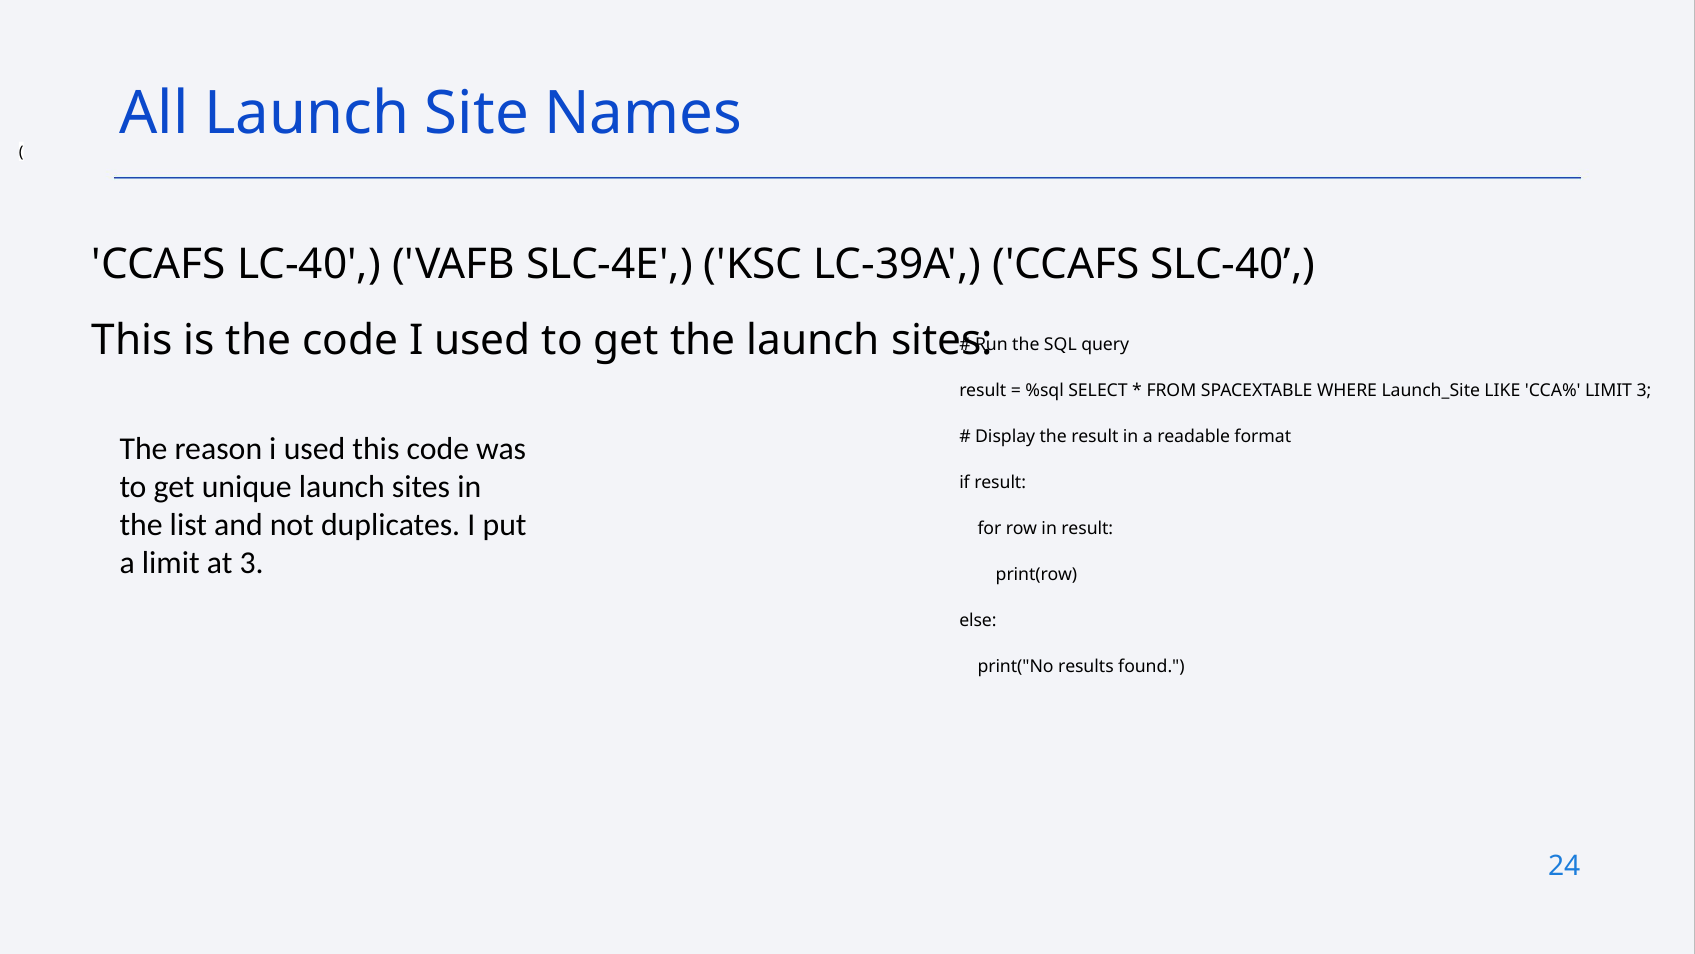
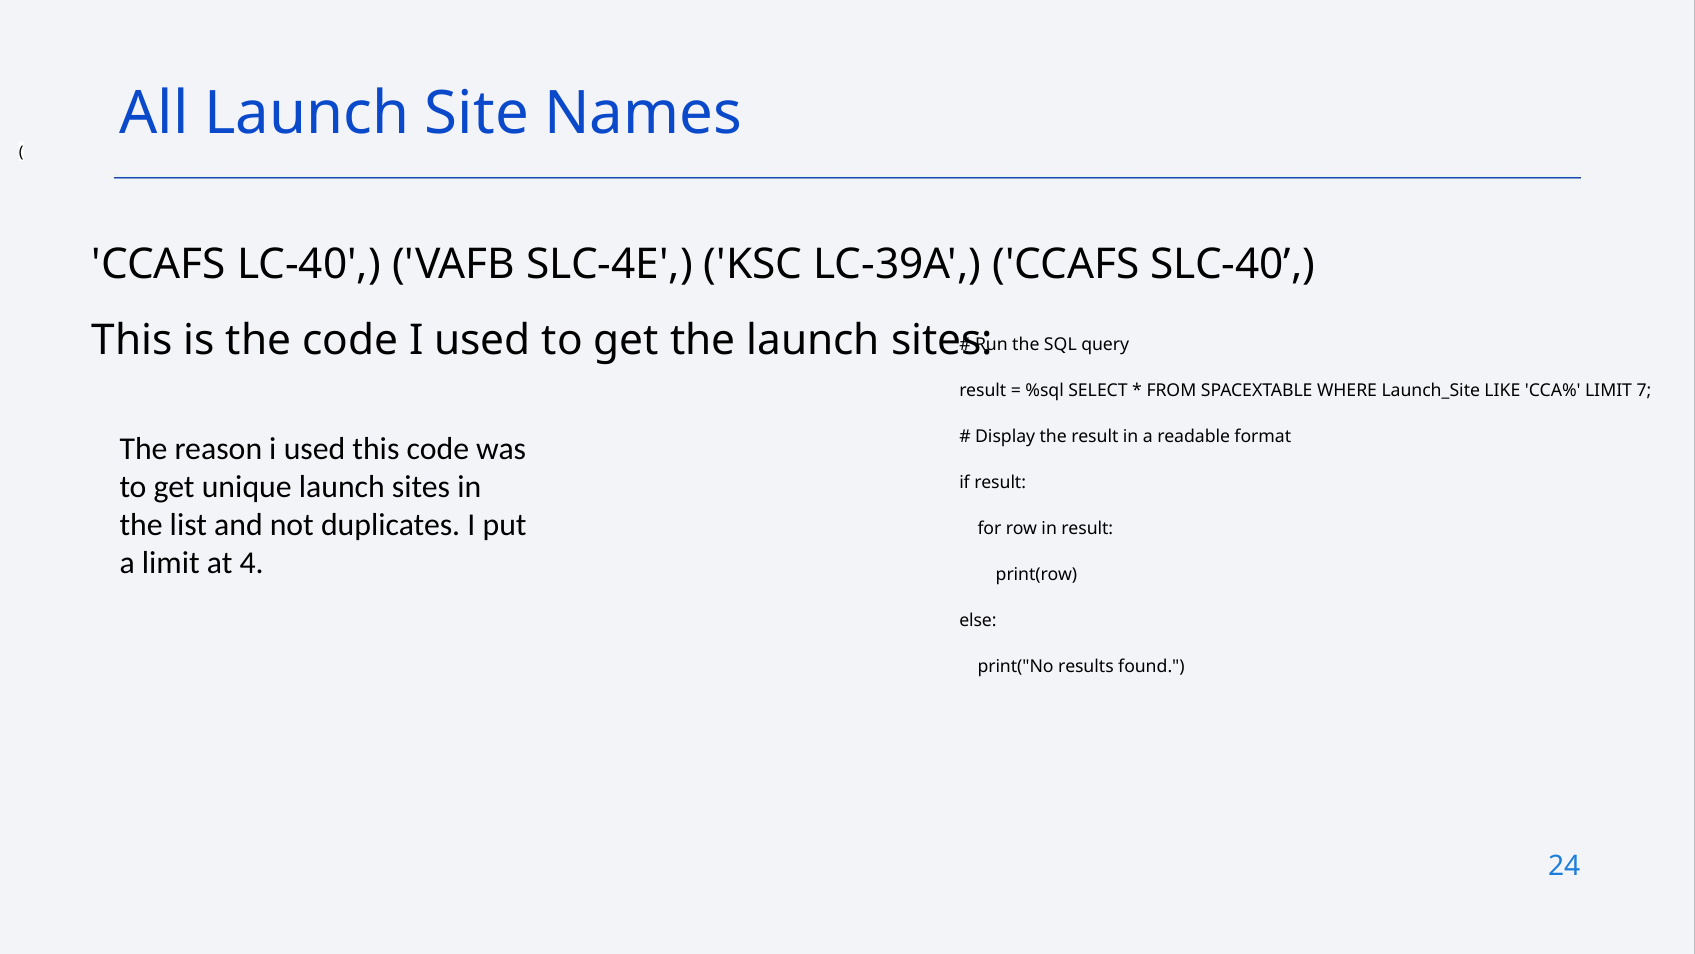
LIMIT 3: 3 -> 7 (1644, 390)
at 3: 3 -> 4 (252, 563)
